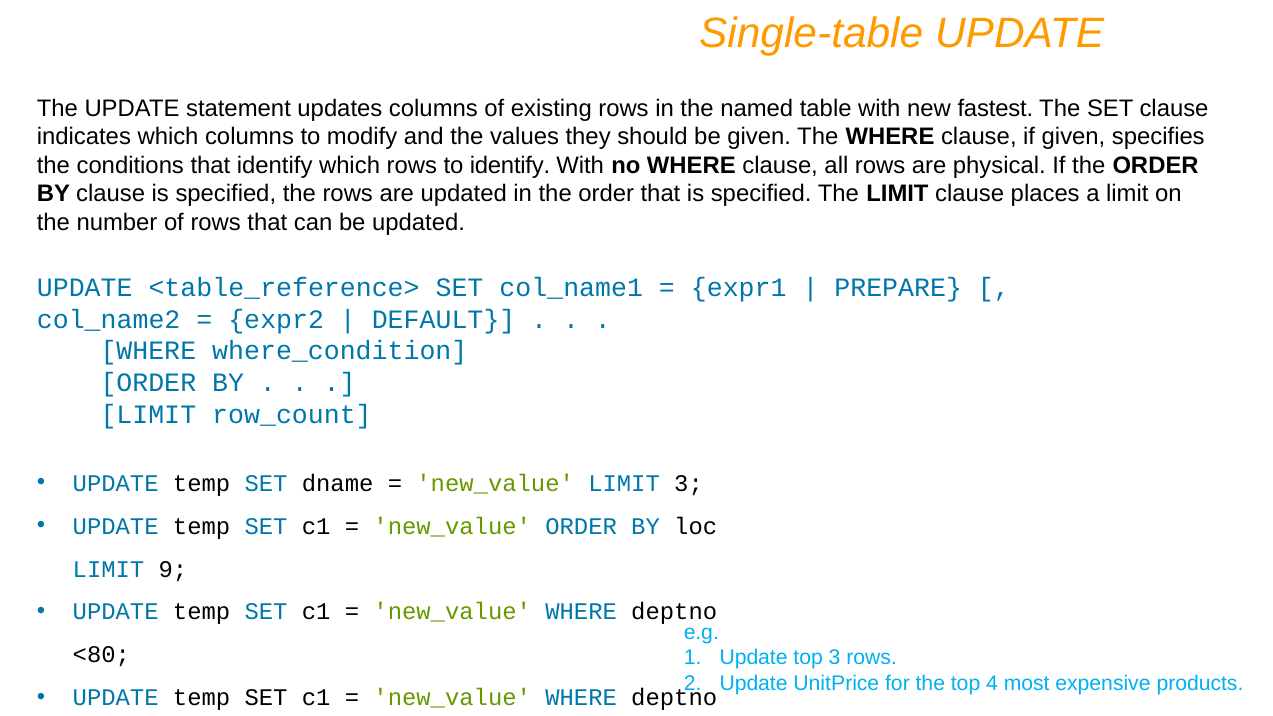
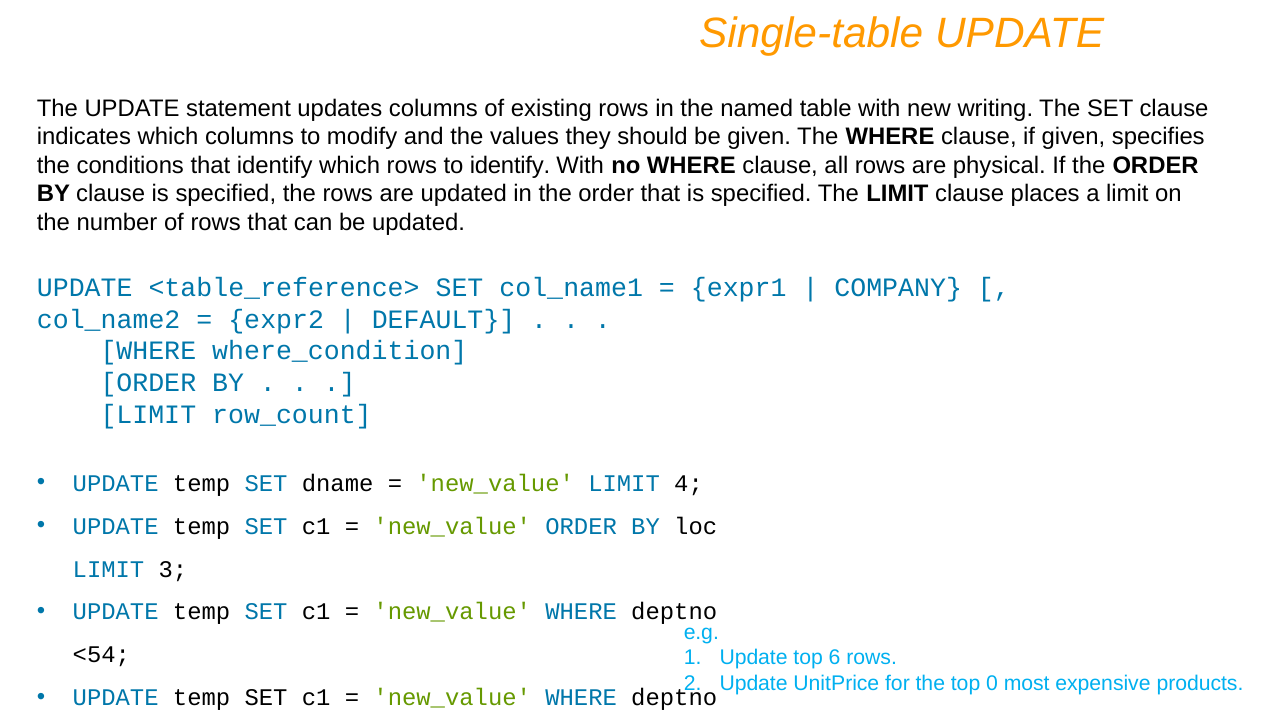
fastest: fastest -> writing (995, 108)
PREPARE: PREPARE -> COMPANY (898, 287)
LIMIT 3: 3 -> 4 (689, 483)
9: 9 -> 3 (173, 569)
<80: <80 -> <54 (101, 655)
top 3: 3 -> 6 (835, 658)
4: 4 -> 0 (992, 683)
